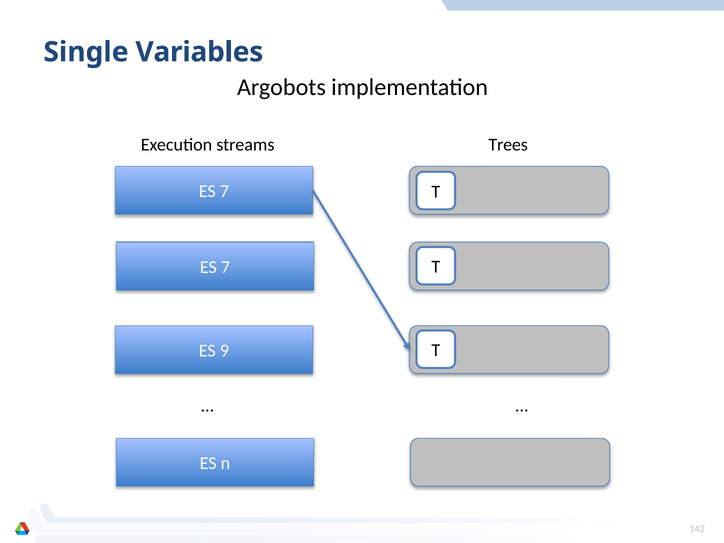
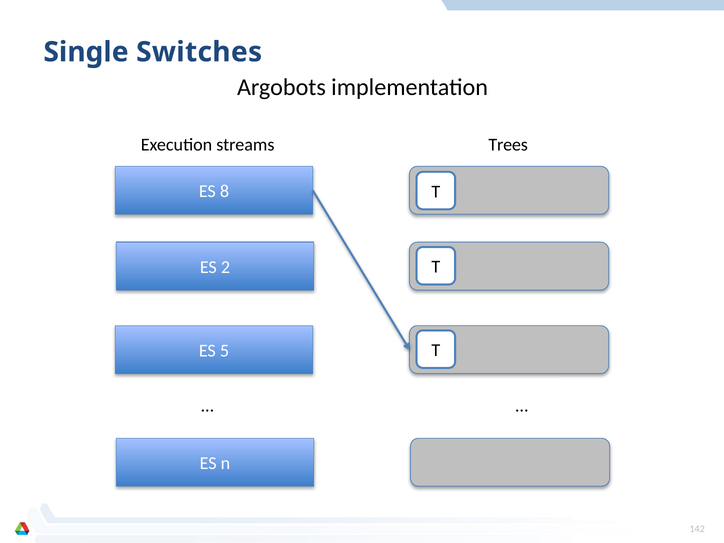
Variables: Variables -> Switches (199, 52)
7: 7 -> 8 (224, 192)
7: 7 -> 2 (225, 267)
9: 9 -> 5 (224, 351)
